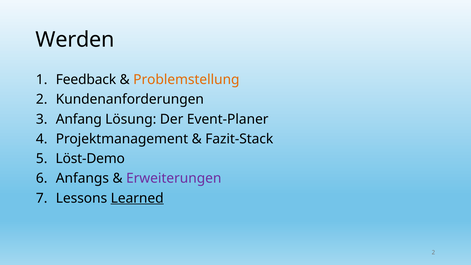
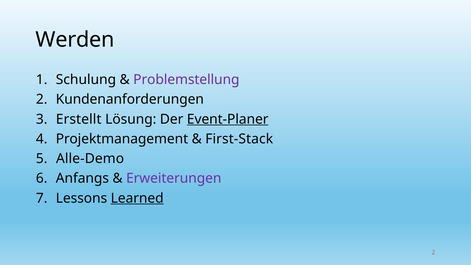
Feedback: Feedback -> Schulung (86, 80)
Problemstellung colour: orange -> purple (186, 80)
Anfang: Anfang -> Erstellt (79, 119)
Event-Planer underline: none -> present (228, 119)
Fazit-Stack: Fazit-Stack -> First-Stack (239, 139)
Löst-Demo: Löst-Demo -> Alle-Demo (90, 159)
